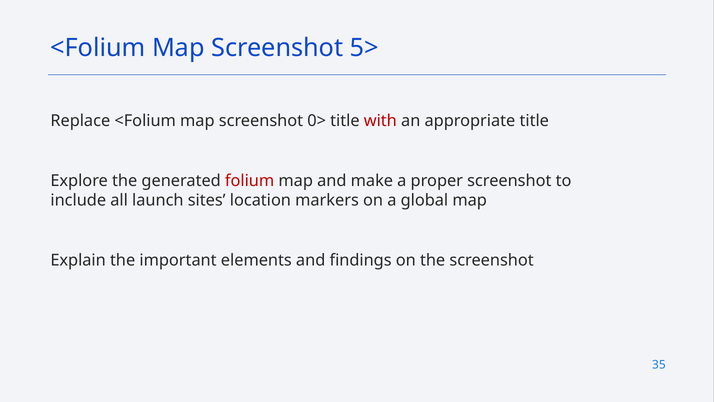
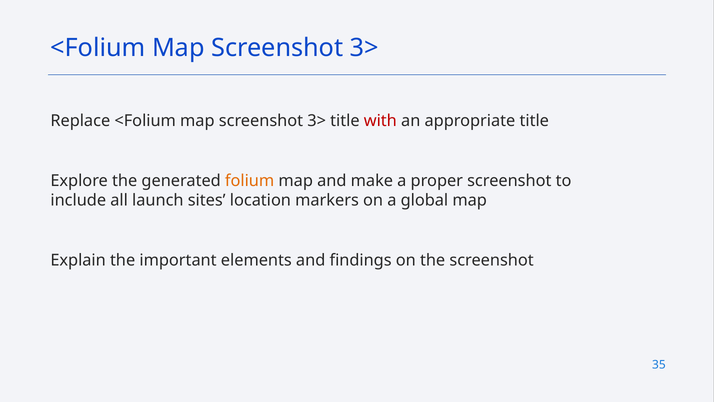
5>: 5> -> 3> (364, 48)
0>: 0> -> 3> (317, 121)
folium colour: red -> orange (250, 181)
